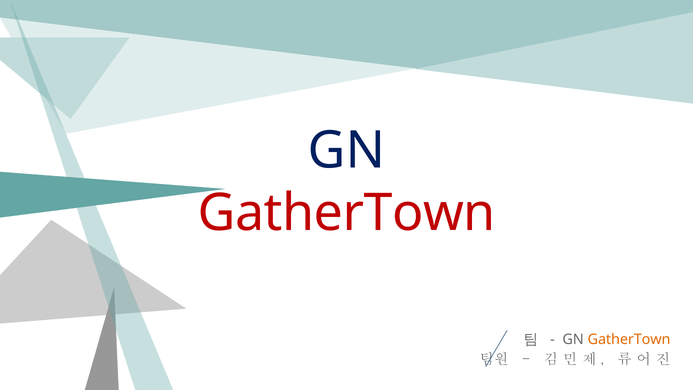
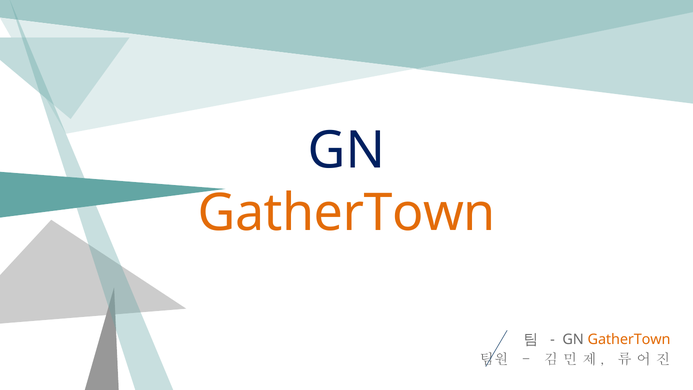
GatherTown colour: red -> orange (347, 213)
